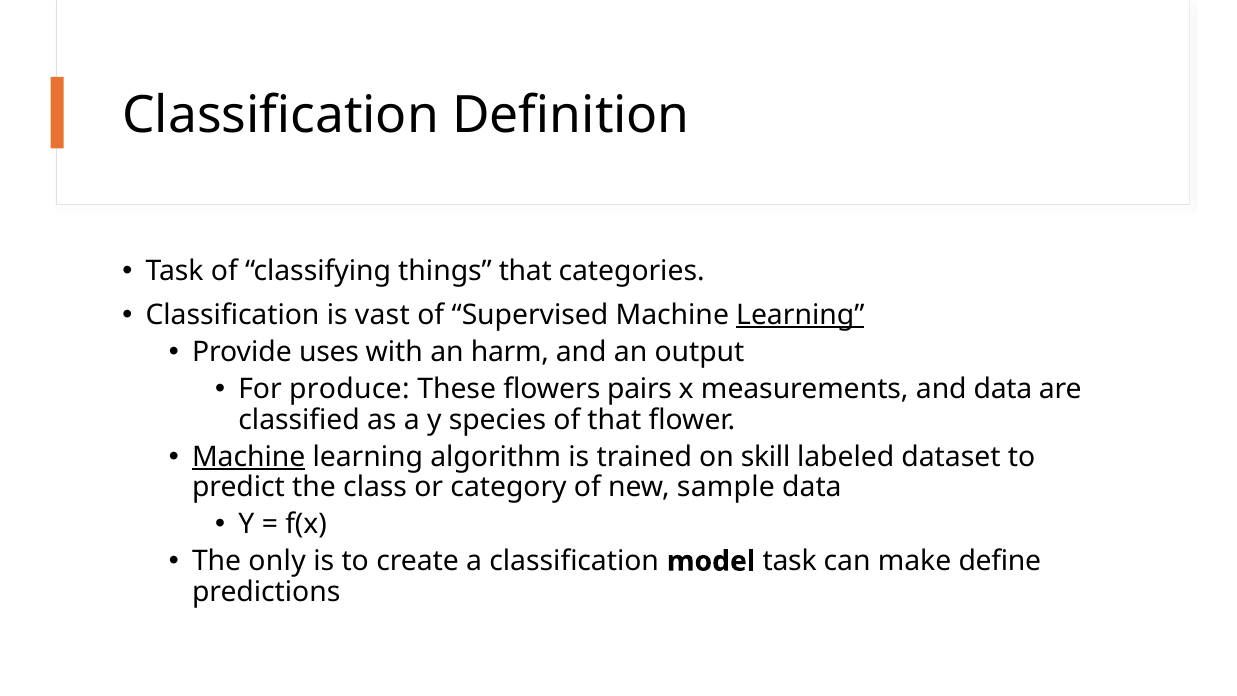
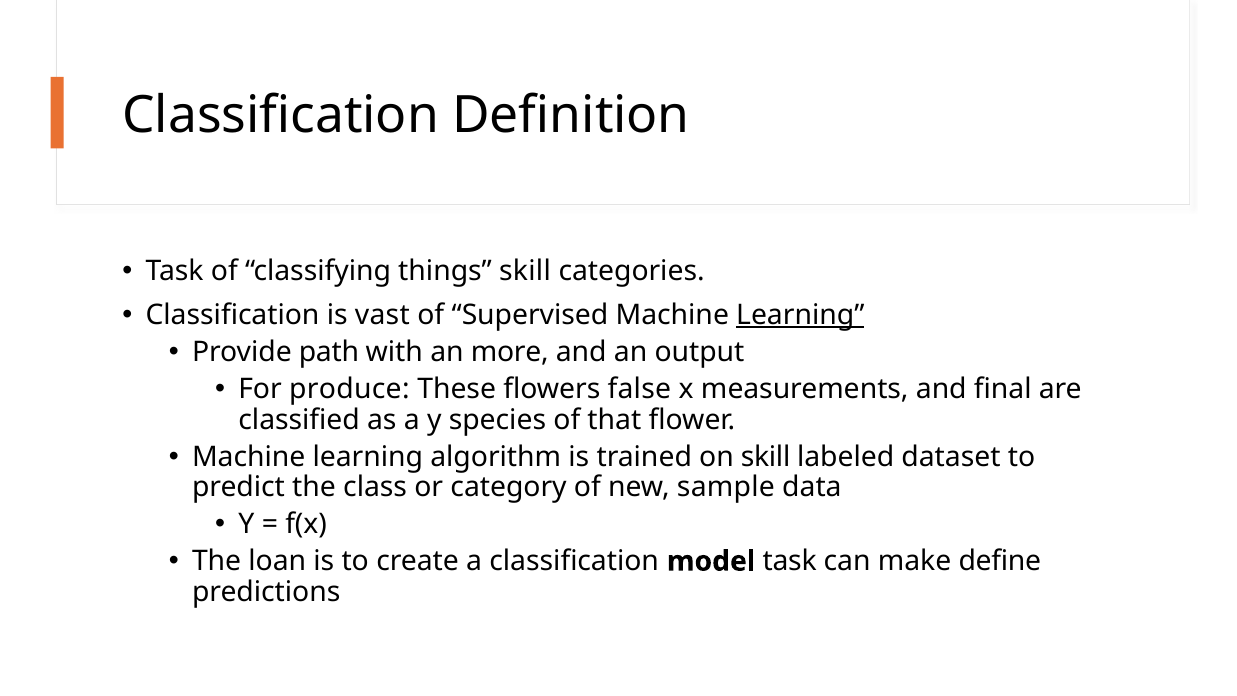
things that: that -> skill (525, 272)
uses: uses -> path (329, 352)
harm: harm -> more (510, 352)
pairs: pairs -> false (639, 389)
and data: data -> final (1003, 389)
Machine underline: present -> none (249, 457)
only: only -> loan (277, 561)
